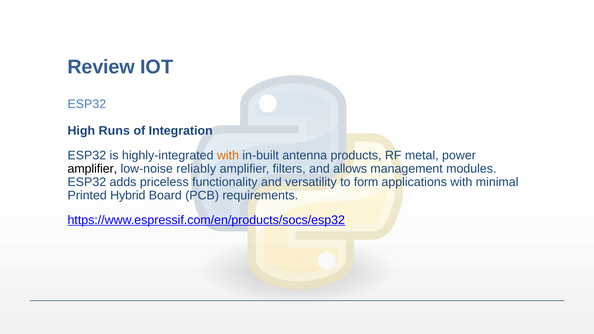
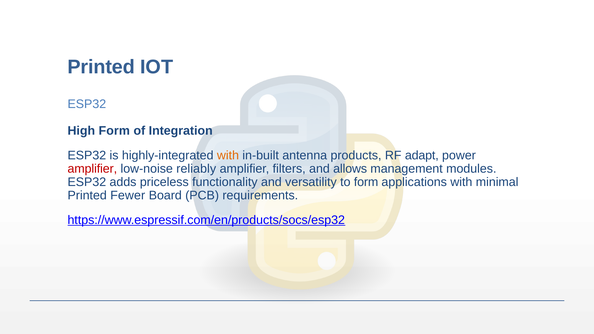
Review: Review -> Printed (101, 67)
High Runs: Runs -> Form (114, 131)
metal: metal -> adapt (422, 155)
amplifier colour: black -> red (92, 169)
Hybrid: Hybrid -> Fewer (128, 196)
